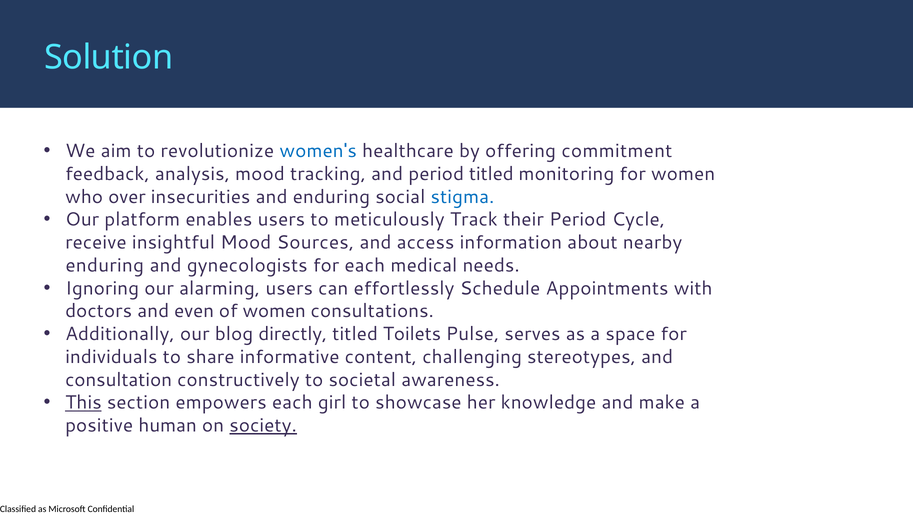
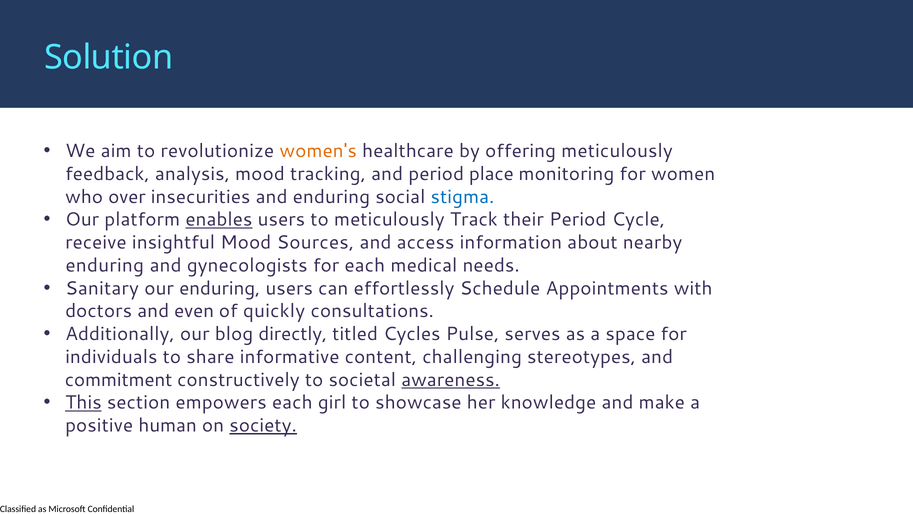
women's colour: blue -> orange (318, 151)
offering commitment: commitment -> meticulously (617, 151)
period titled: titled -> place (491, 174)
enables underline: none -> present (219, 219)
Ignoring: Ignoring -> Sanitary (102, 288)
our alarming: alarming -> enduring (220, 288)
of women: women -> quickly (274, 311)
Toilets: Toilets -> Cycles (412, 334)
consultation: consultation -> commitment (119, 379)
awareness underline: none -> present (451, 379)
